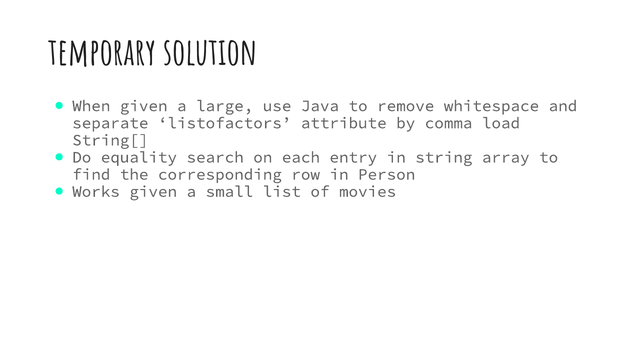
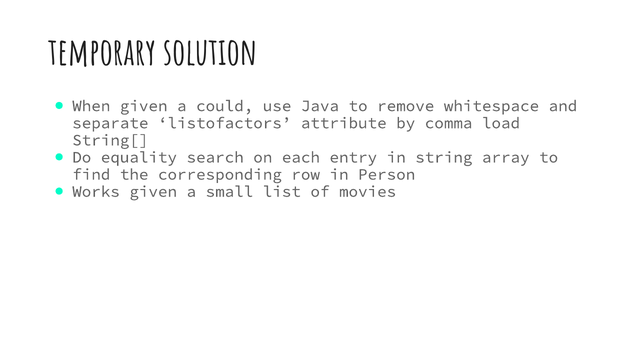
large: large -> could (225, 106)
